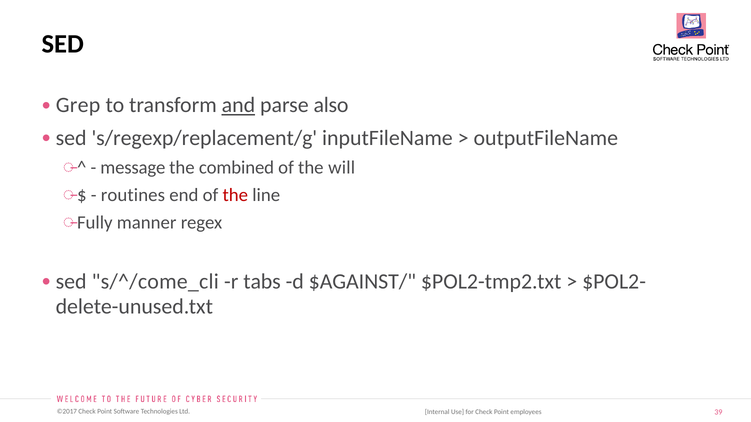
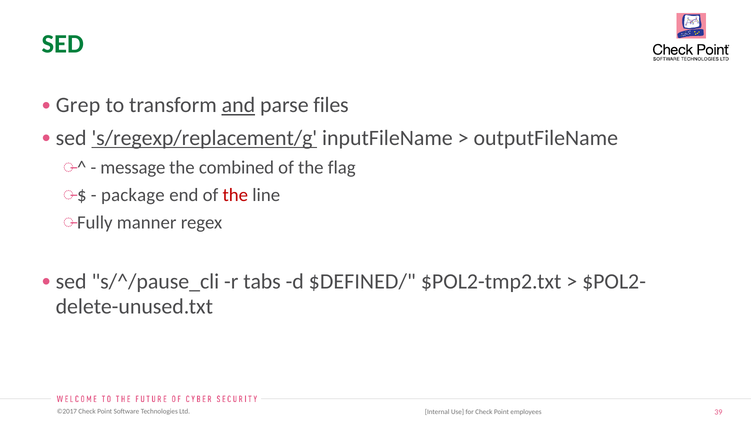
SED colour: black -> green (63, 44)
also: also -> files (331, 105)
s/regexp/replacement/g underline: none -> present (204, 138)
will: will -> flag (342, 168)
routines: routines -> package (133, 195)
s/^/come_cli: s/^/come_cli -> s/^/pause_cli (155, 282)
$AGAINST/: $AGAINST/ -> $DEFINED/ (362, 282)
